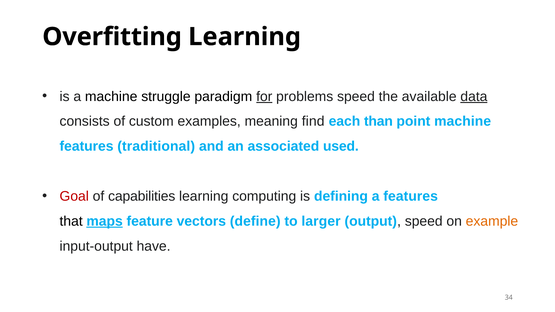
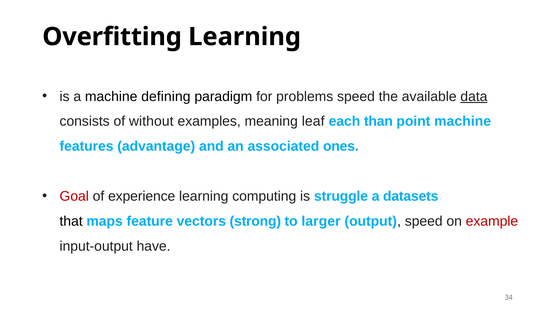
struggle: struggle -> defining (166, 97)
for underline: present -> none (264, 97)
custom: custom -> without (151, 121)
find: find -> leaf (313, 121)
traditional: traditional -> advantage (156, 146)
used: used -> ones (341, 146)
capabilities: capabilities -> experience (142, 196)
defining: defining -> struggle (341, 196)
a features: features -> datasets (411, 196)
maps underline: present -> none (105, 221)
define: define -> strong (255, 221)
example colour: orange -> red (492, 221)
